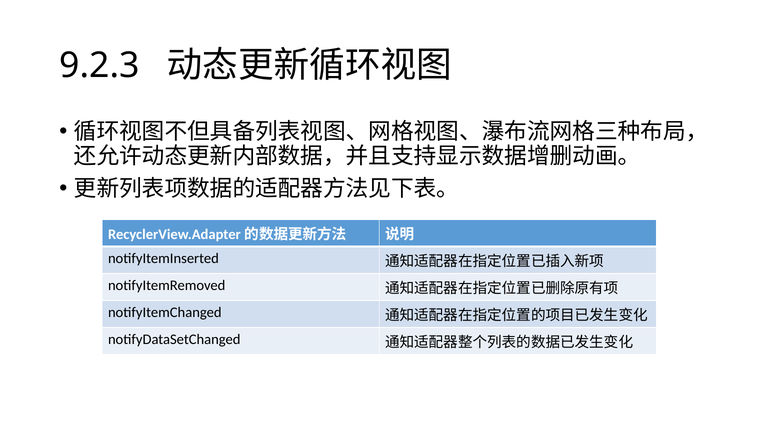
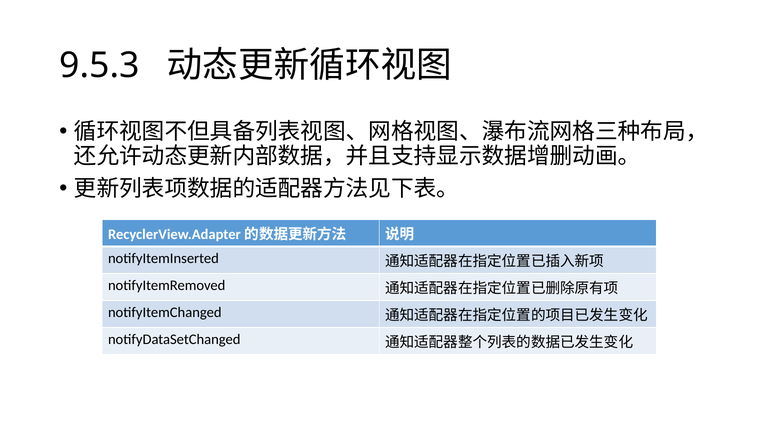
9.2.3: 9.2.3 -> 9.5.3 (99, 65)
